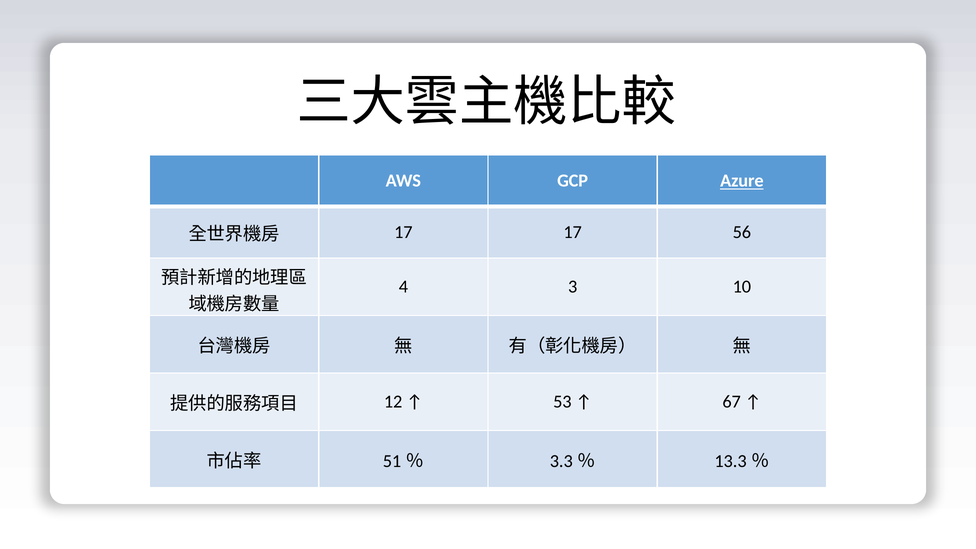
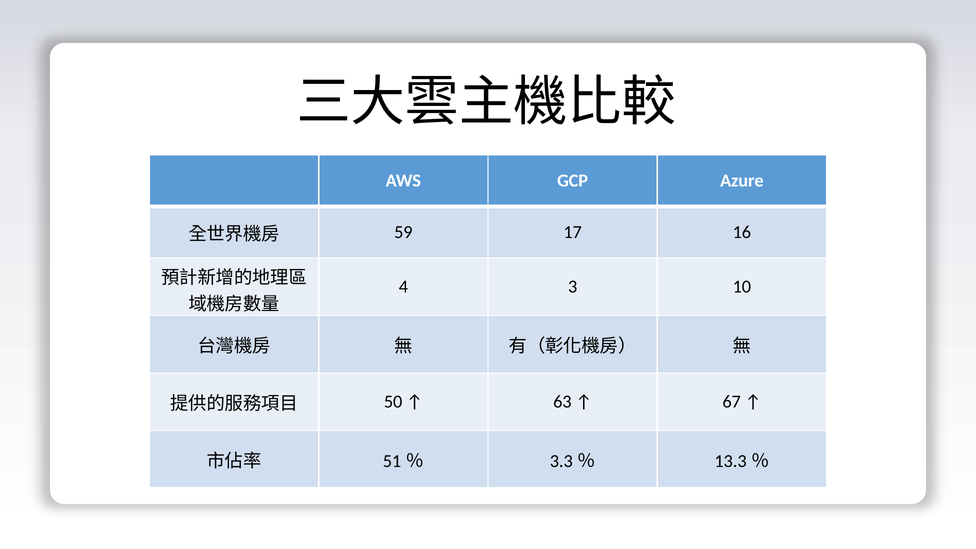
Azure underline: present -> none (742, 181)
17: 17 -> 59 (403, 232)
56: 56 -> 16 (742, 232)
12: 12 -> 50 (393, 402)
53: 53 -> 63 (562, 402)
